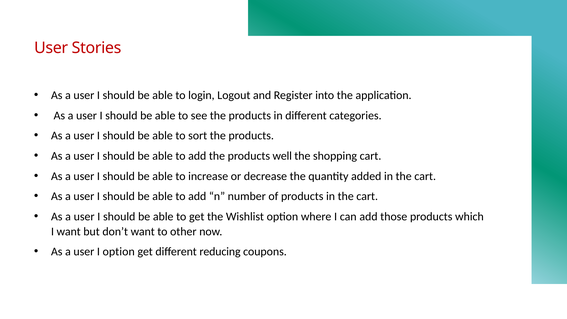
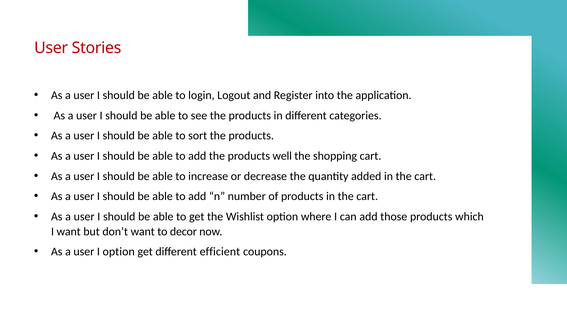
other: other -> decor (183, 231)
reducing: reducing -> efficient (220, 252)
